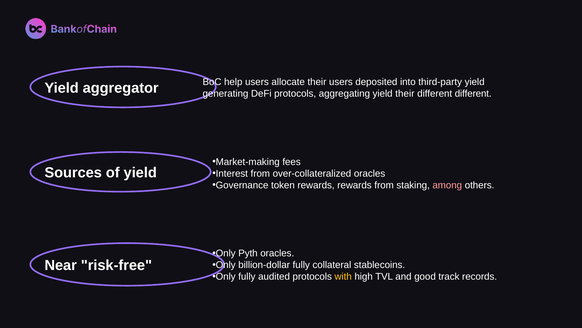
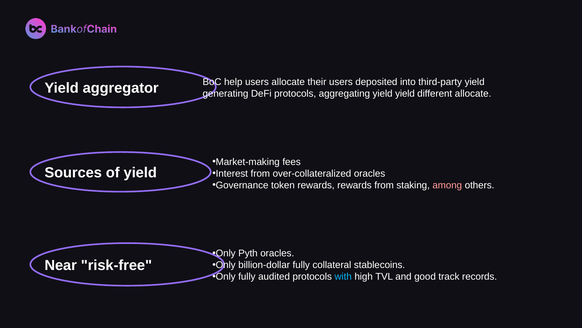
yield their: their -> yield (405, 94)
different different: different -> allocate (473, 94)
with colour: yellow -> light blue (343, 276)
